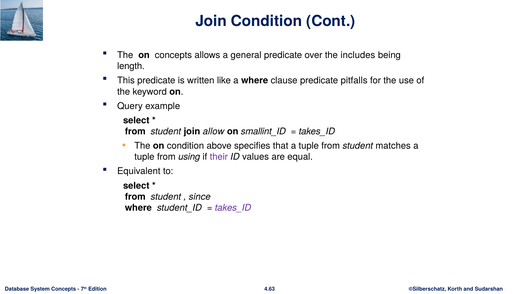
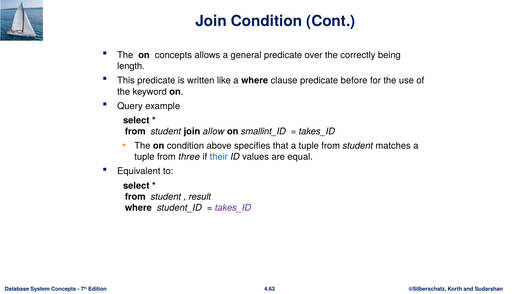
includes: includes -> correctly (358, 55)
pitfalls: pitfalls -> before (354, 81)
using: using -> three (189, 157)
their colour: purple -> blue (219, 157)
since: since -> result (200, 197)
